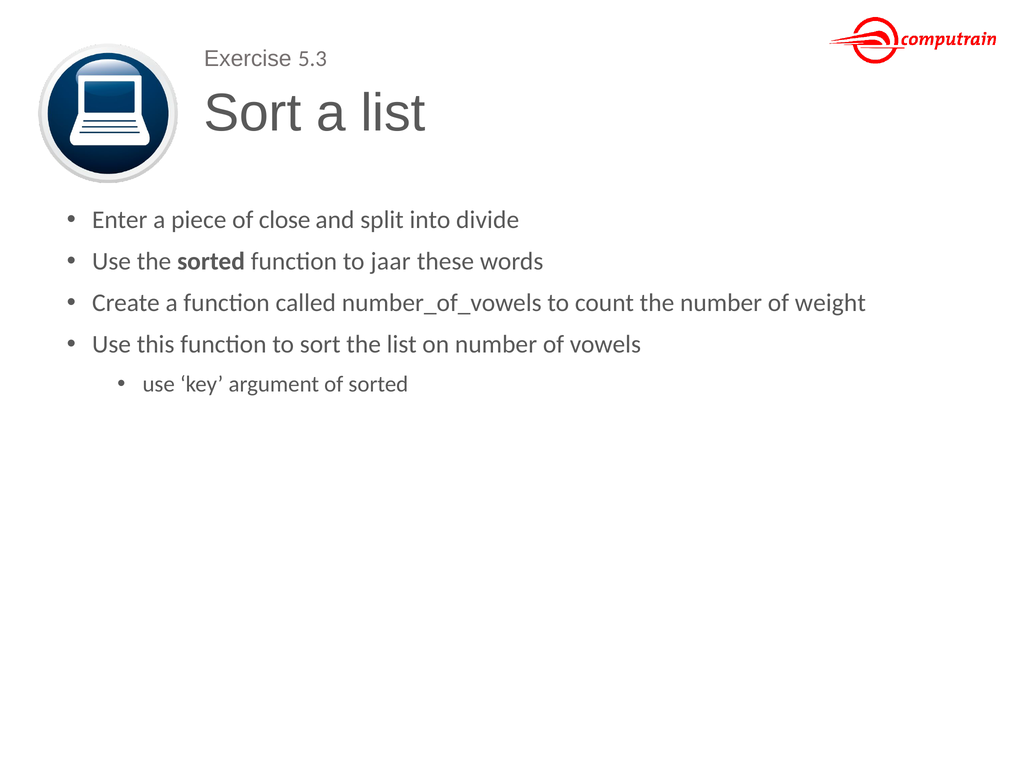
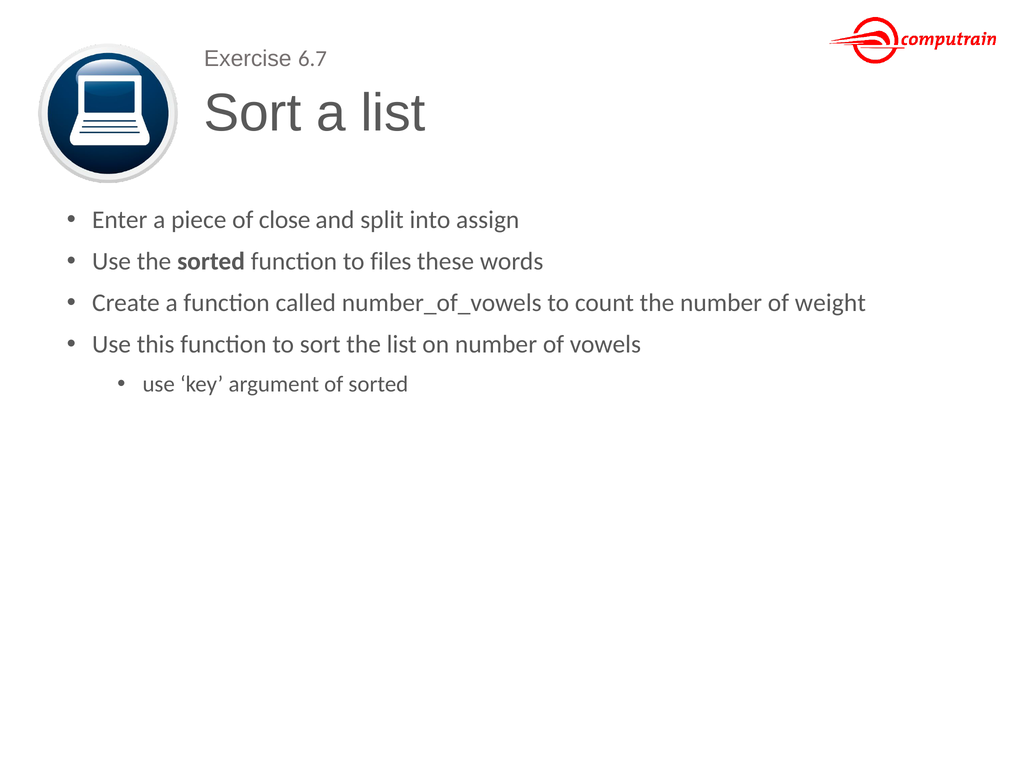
5.3: 5.3 -> 6.7 (312, 59)
divide: divide -> assign (488, 220)
jaar: jaar -> files (391, 261)
